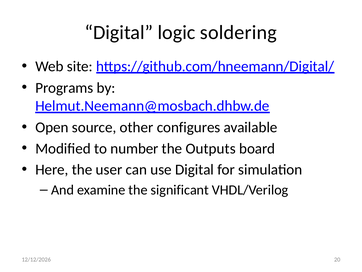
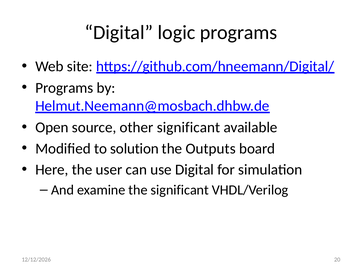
logic soldering: soldering -> programs (239, 32)
other configures: configures -> significant (188, 127)
number: number -> solution (134, 148)
